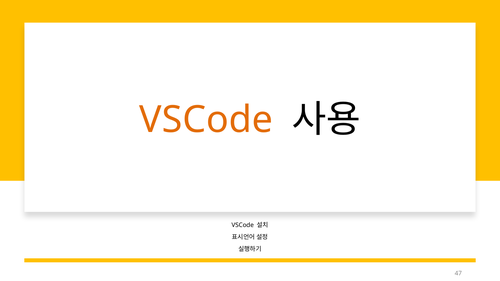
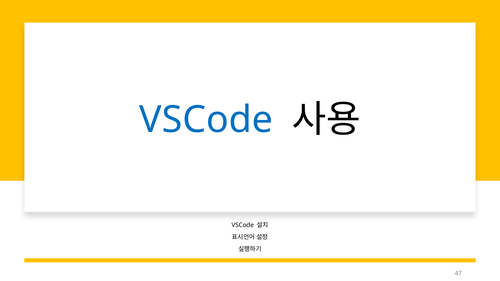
VSCode colour: orange -> blue (206, 120)
